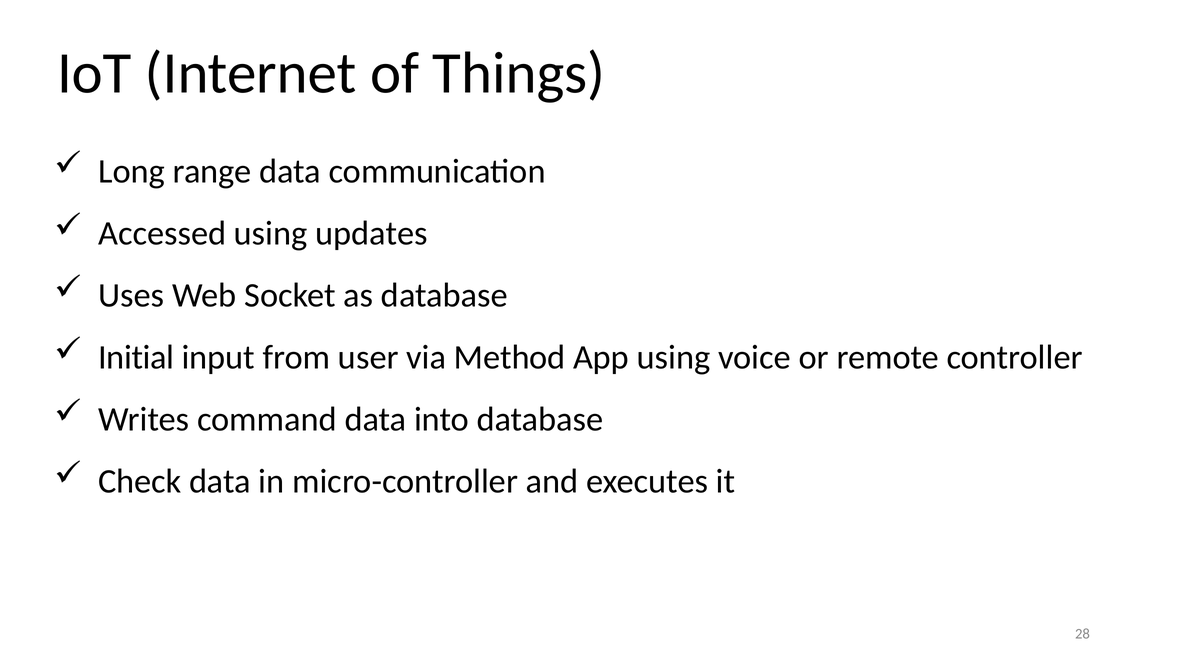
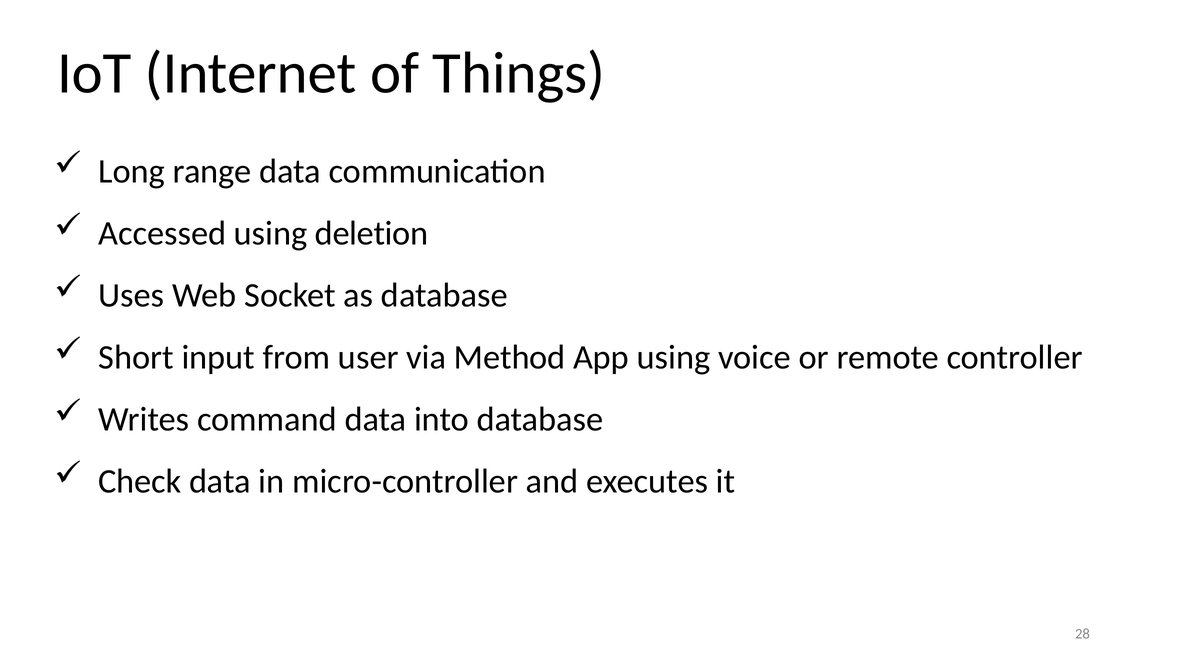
updates: updates -> deletion (372, 233)
Initial: Initial -> Short (136, 357)
